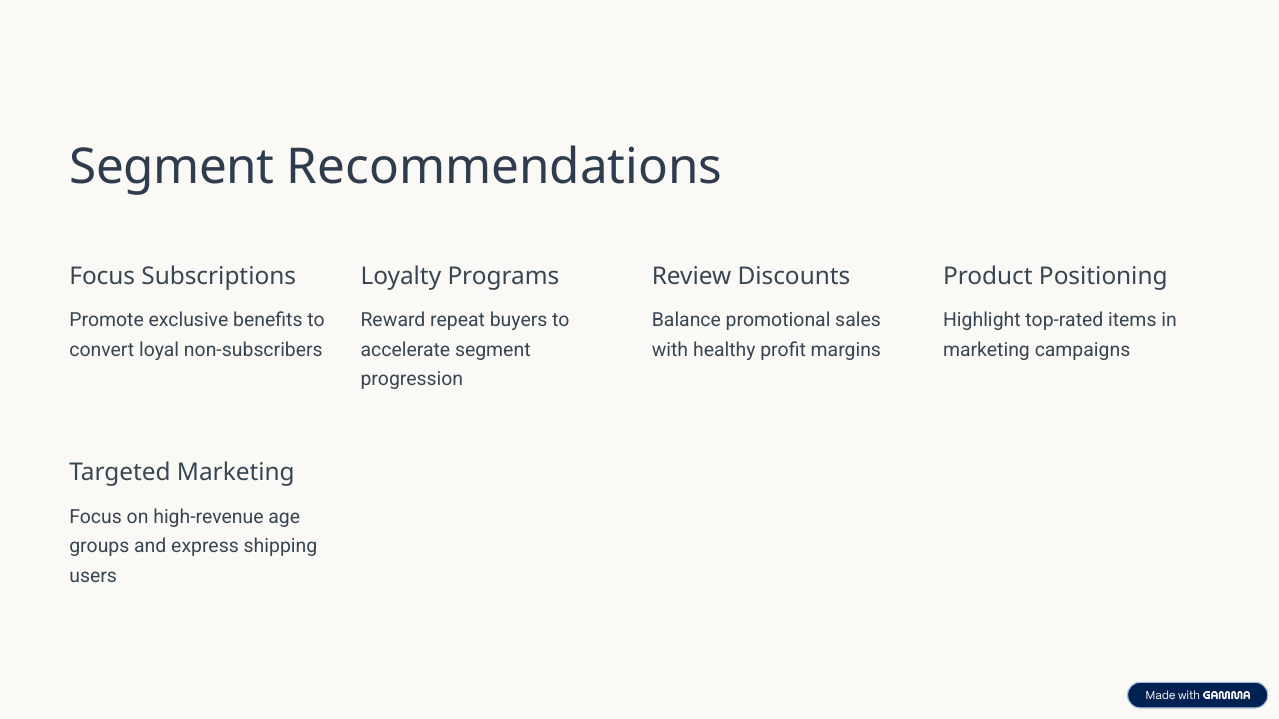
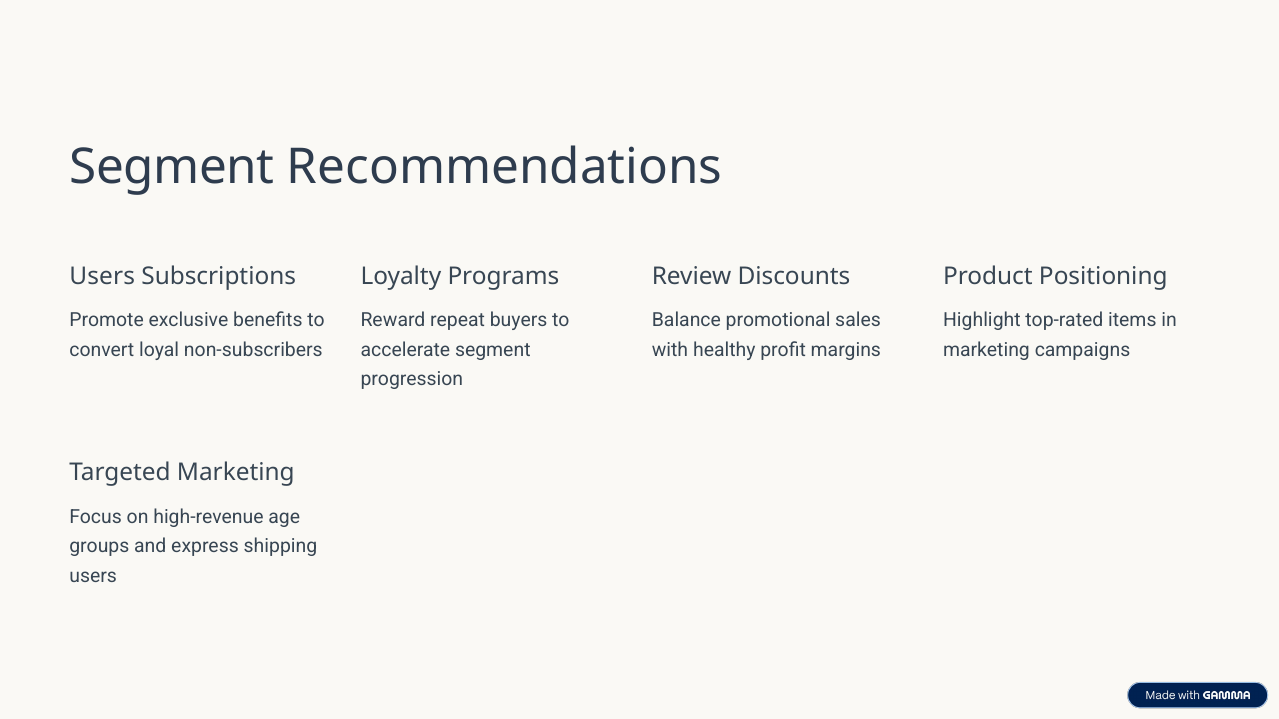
Focus: Focus -> Users (102, 276)
